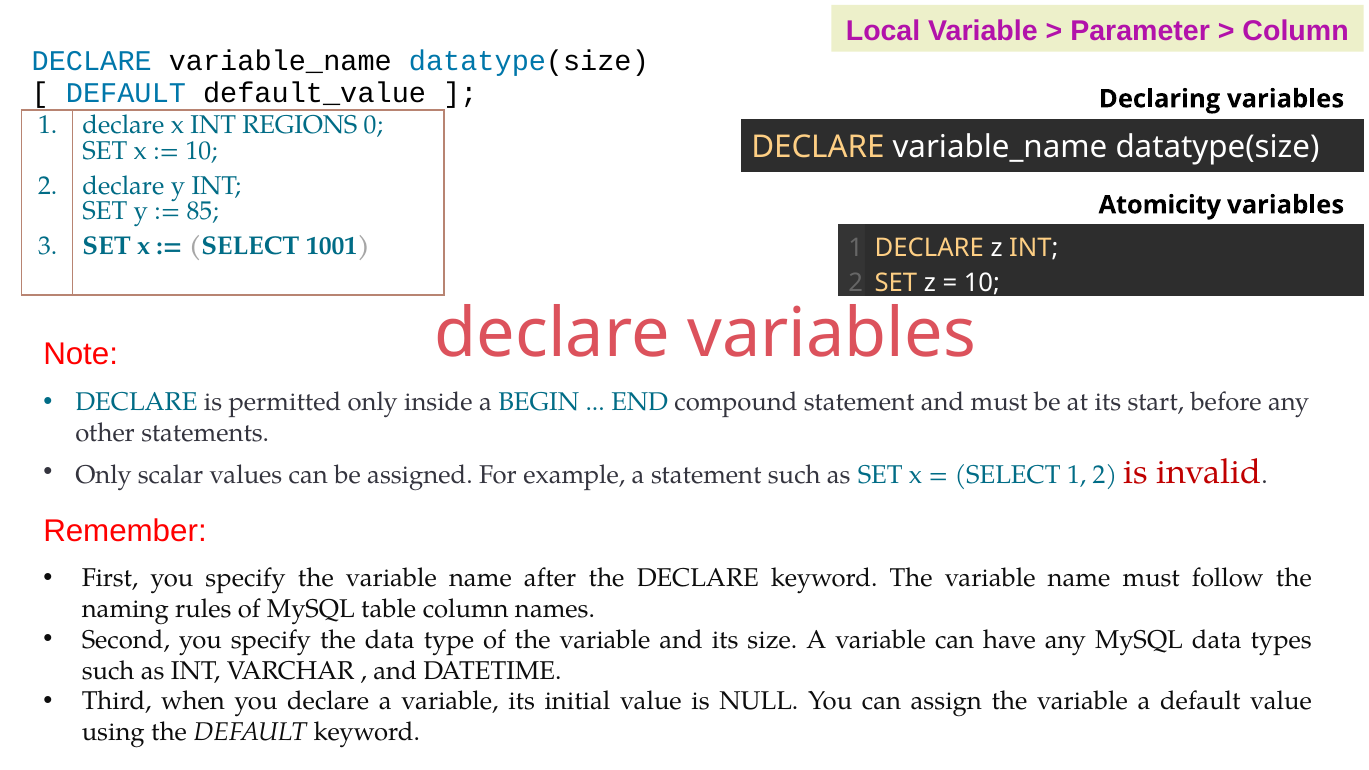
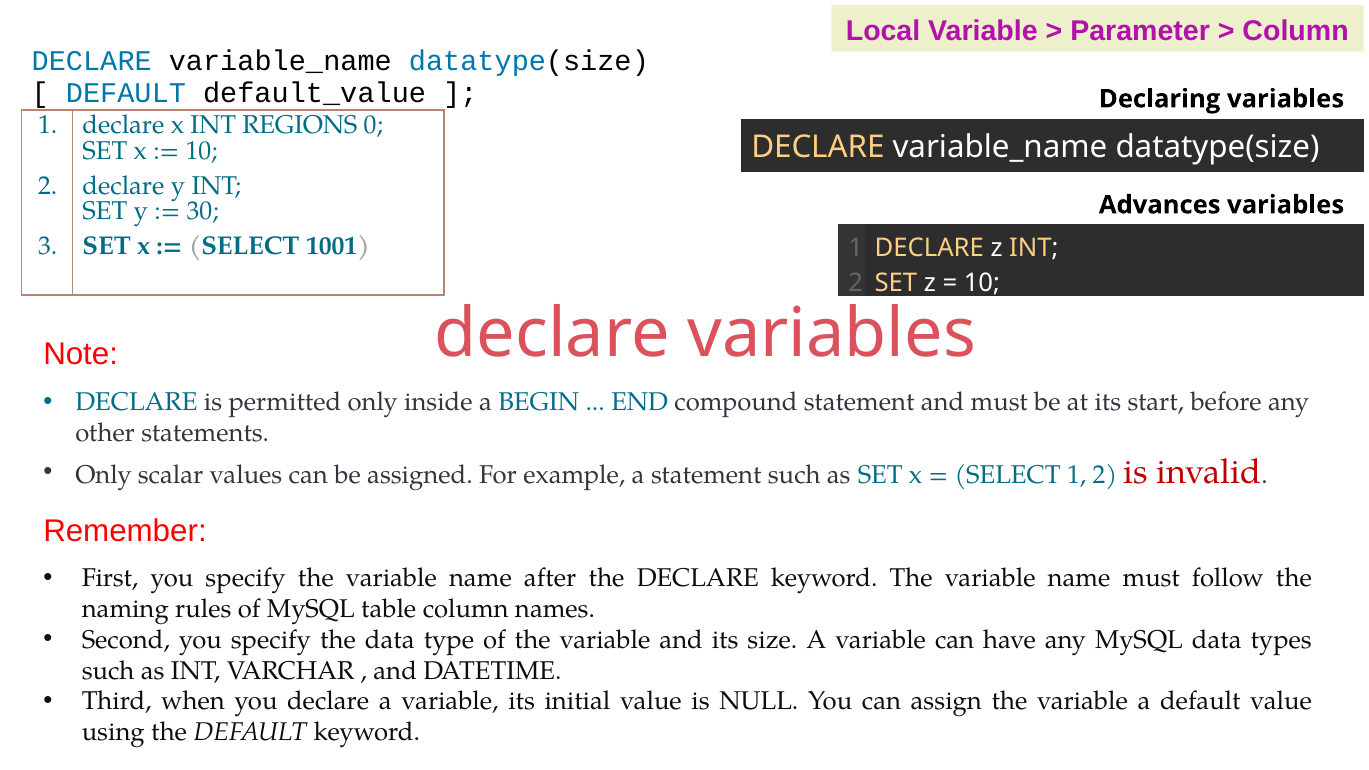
Atomicity: Atomicity -> Advances (1160, 205)
85: 85 -> 30 (203, 211)
